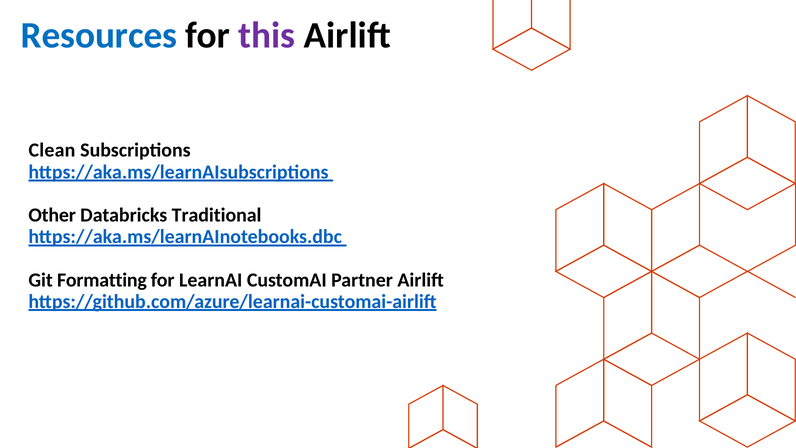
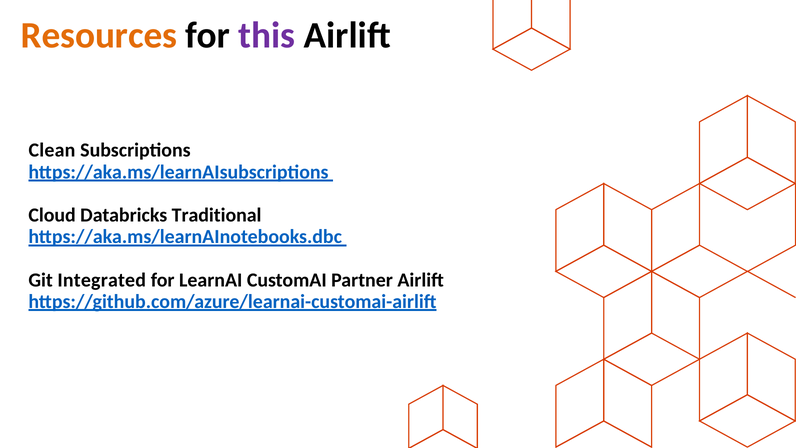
Resources colour: blue -> orange (99, 36)
Other: Other -> Cloud (52, 215)
Formatting: Formatting -> Integrated (102, 280)
